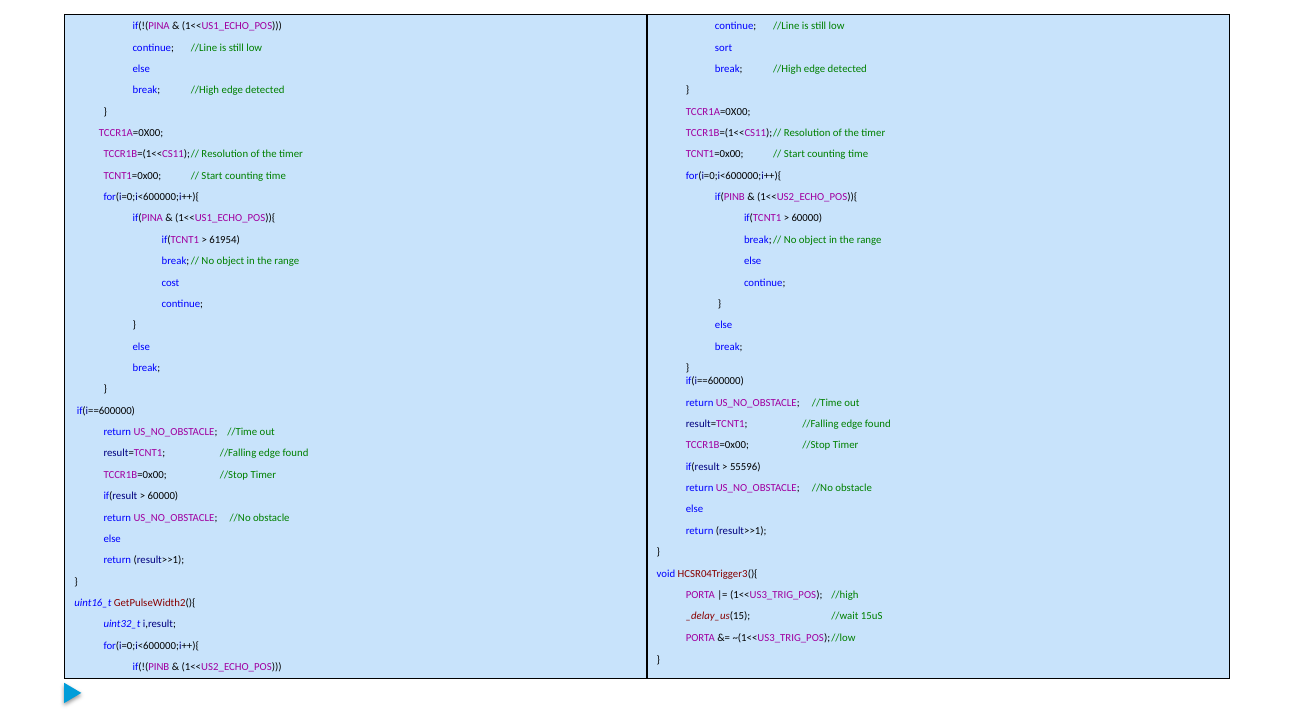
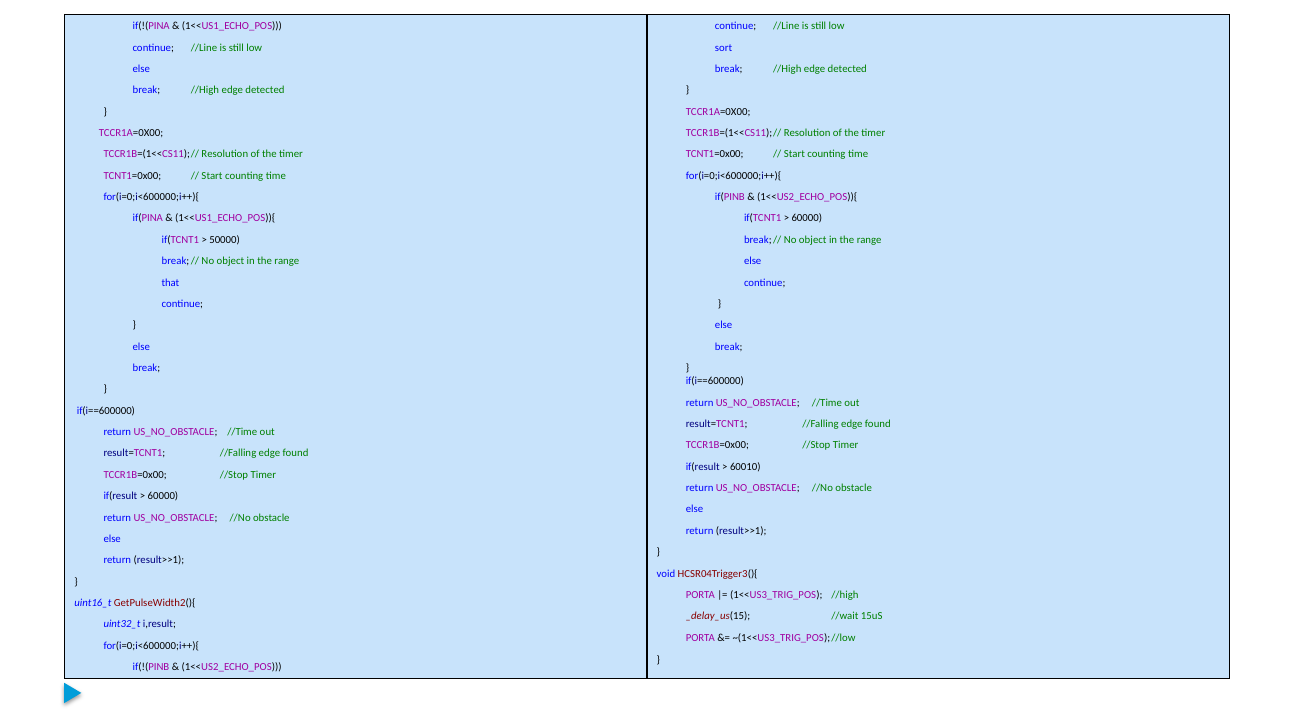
61954: 61954 -> 50000 (225, 240)
cost: cost -> that (170, 282)
55596: 55596 -> 60010 (745, 467)
